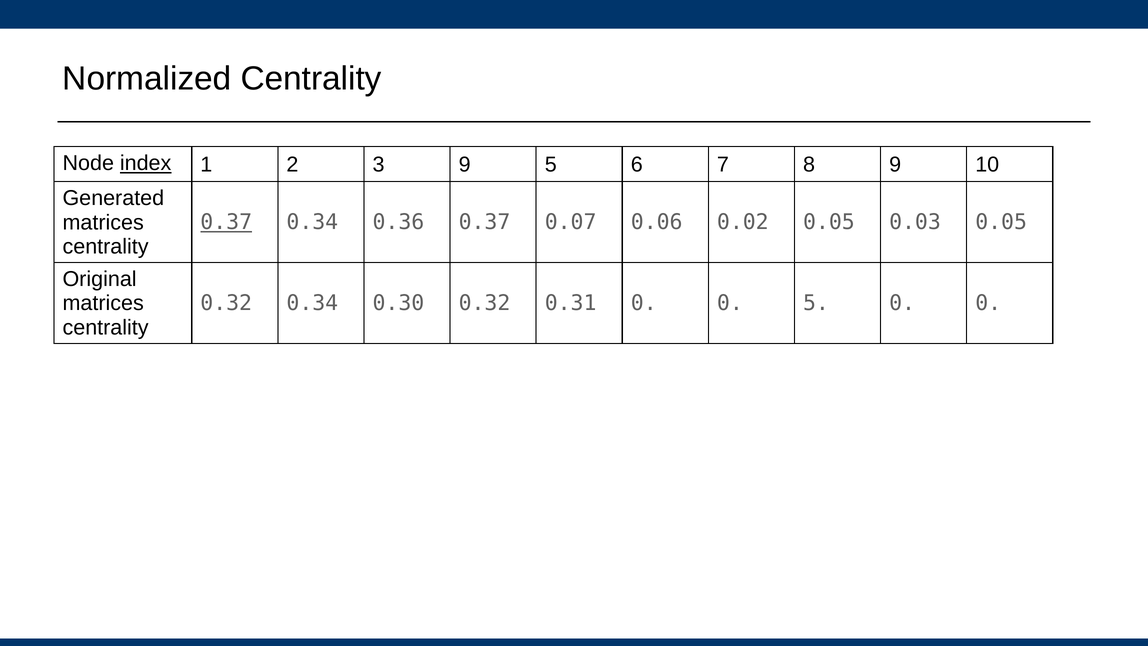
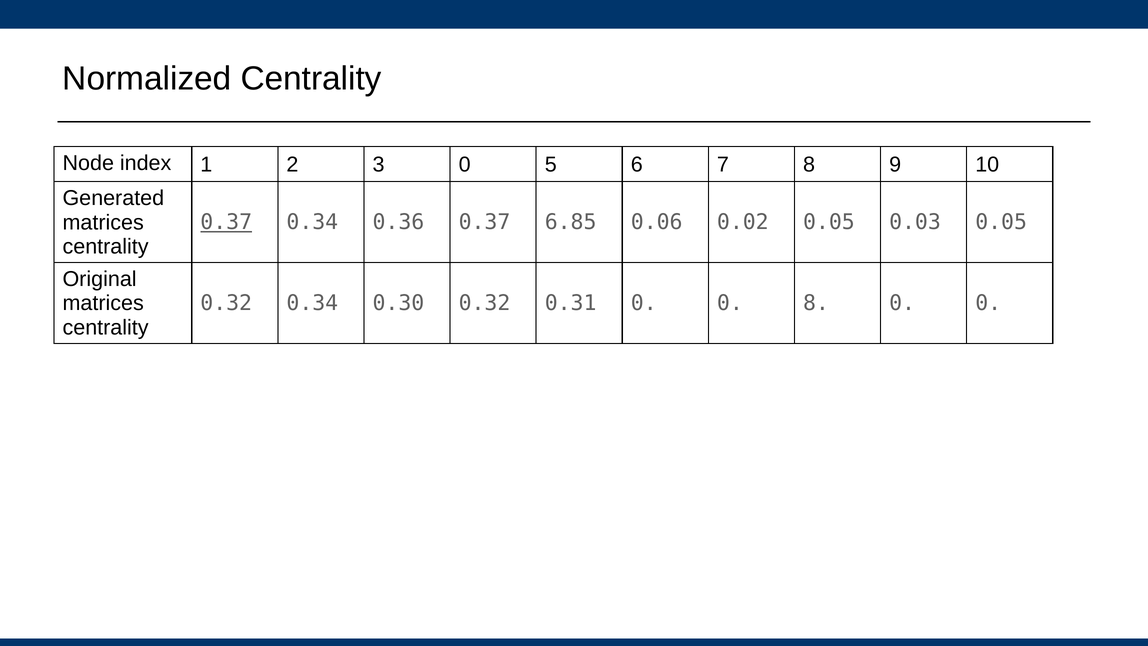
index underline: present -> none (146, 163)
3 9: 9 -> 0 (465, 164)
0.07: 0.07 -> 6.85 (571, 222)
0 5: 5 -> 8 (816, 303)
